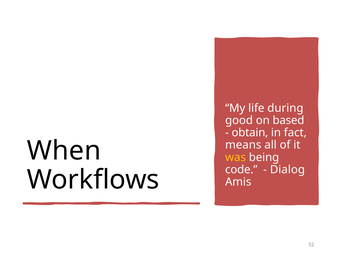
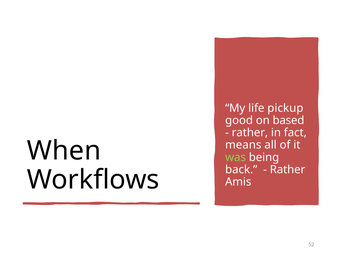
during: during -> pickup (285, 108)
obtain: obtain -> rather (250, 133)
was colour: yellow -> light green (236, 157)
code: code -> back (241, 169)
Dialog: Dialog -> Rather (288, 169)
